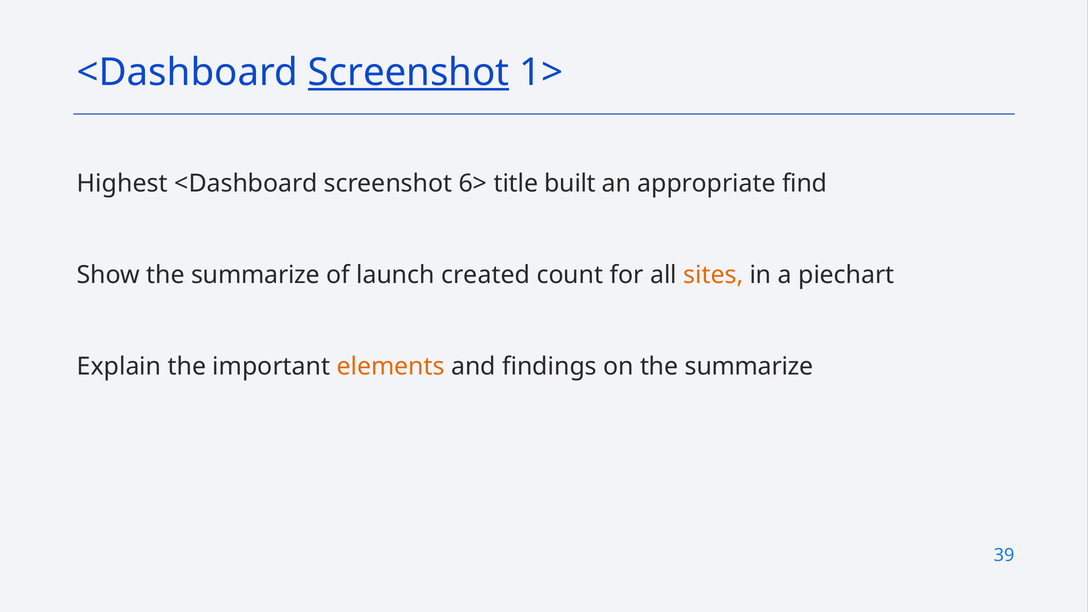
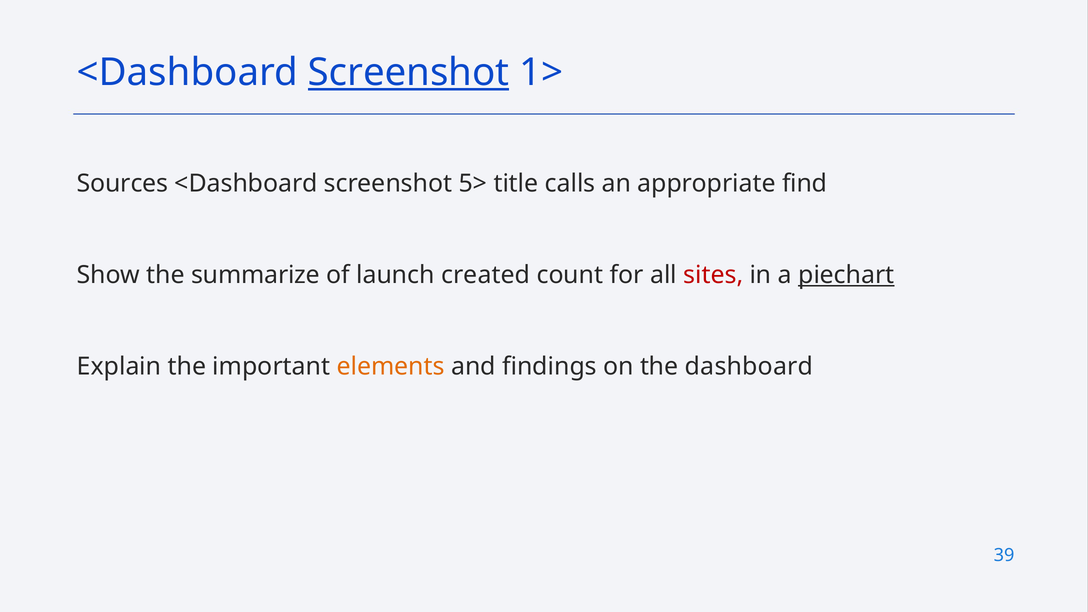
Highest: Highest -> Sources (123, 184)
6>: 6> -> 5> (473, 184)
built: built -> calls (570, 184)
sites colour: orange -> red (713, 275)
piechart underline: none -> present (846, 275)
on the summarize: summarize -> dashboard (749, 367)
